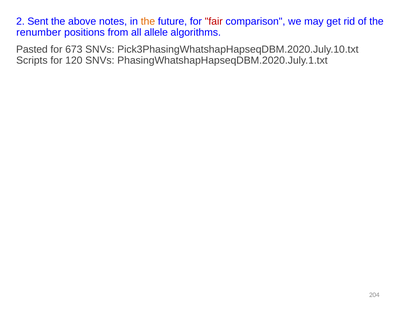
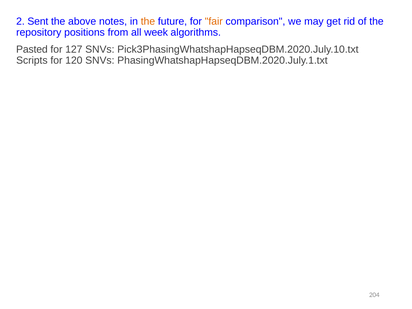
fair colour: red -> orange (214, 21)
renumber: renumber -> repository (39, 32)
allele: allele -> week (156, 32)
673: 673 -> 127 (74, 49)
